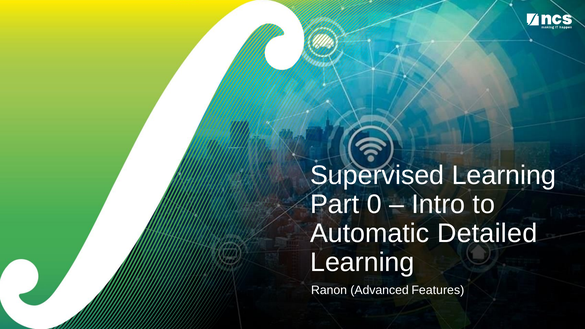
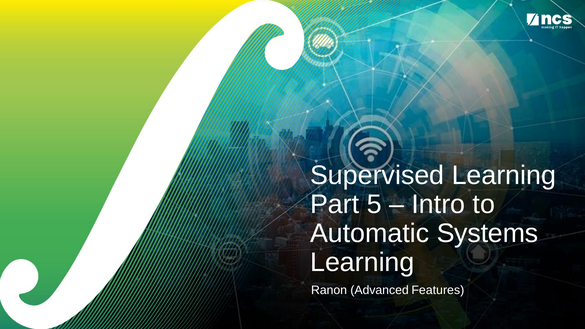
0: 0 -> 5 (374, 204)
Detailed: Detailed -> Systems (487, 233)
